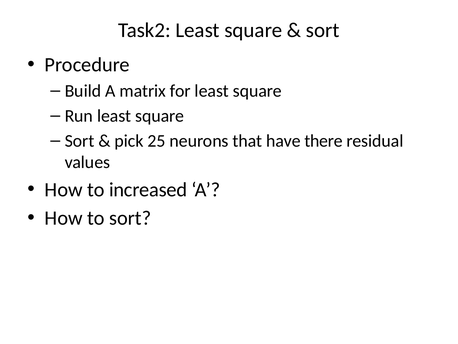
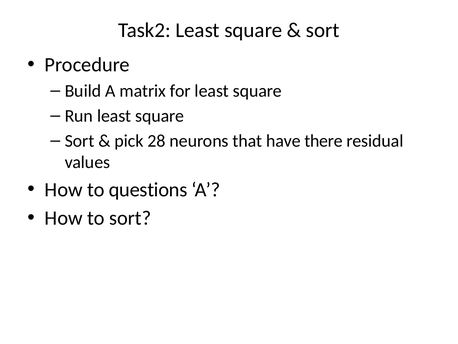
25: 25 -> 28 (157, 141)
increased: increased -> questions (148, 189)
